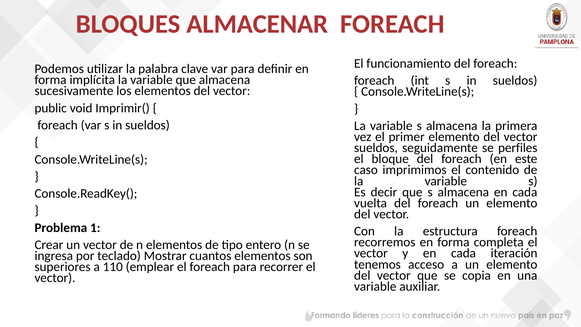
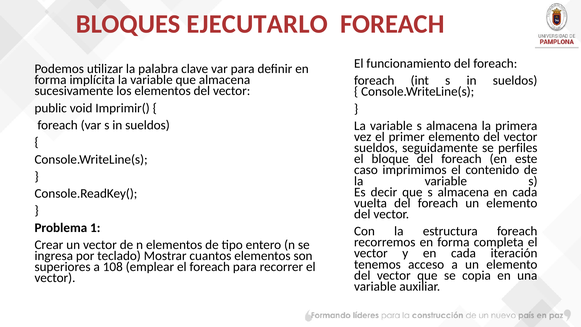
ALMACENAR: ALMACENAR -> EJECUTARLO (257, 24)
110: 110 -> 108 (113, 267)
